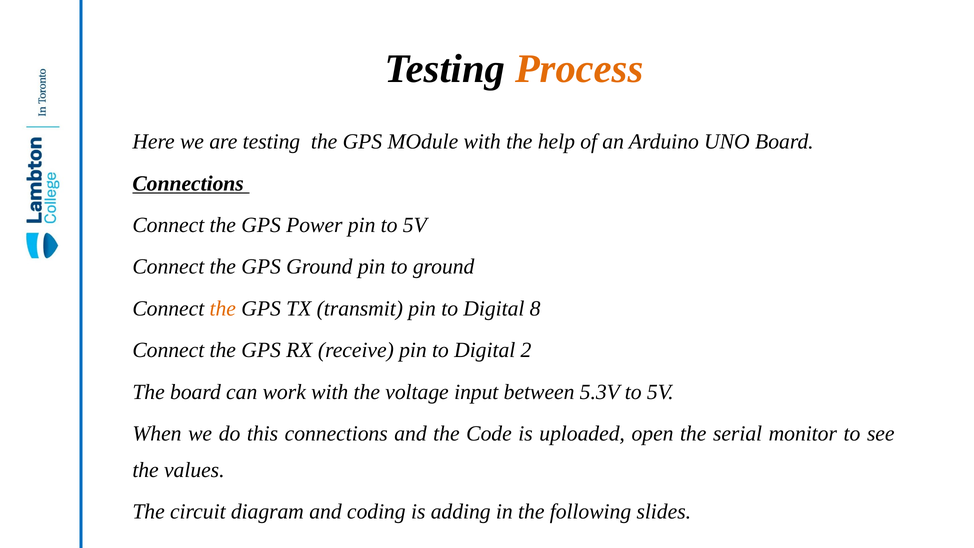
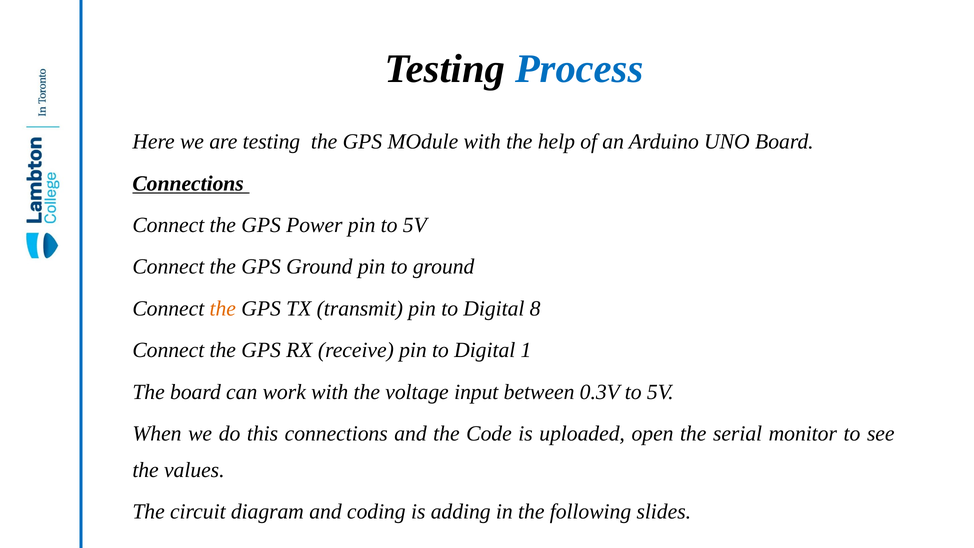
Process colour: orange -> blue (579, 69)
2: 2 -> 1 (526, 350)
5.3V: 5.3V -> 0.3V (600, 392)
